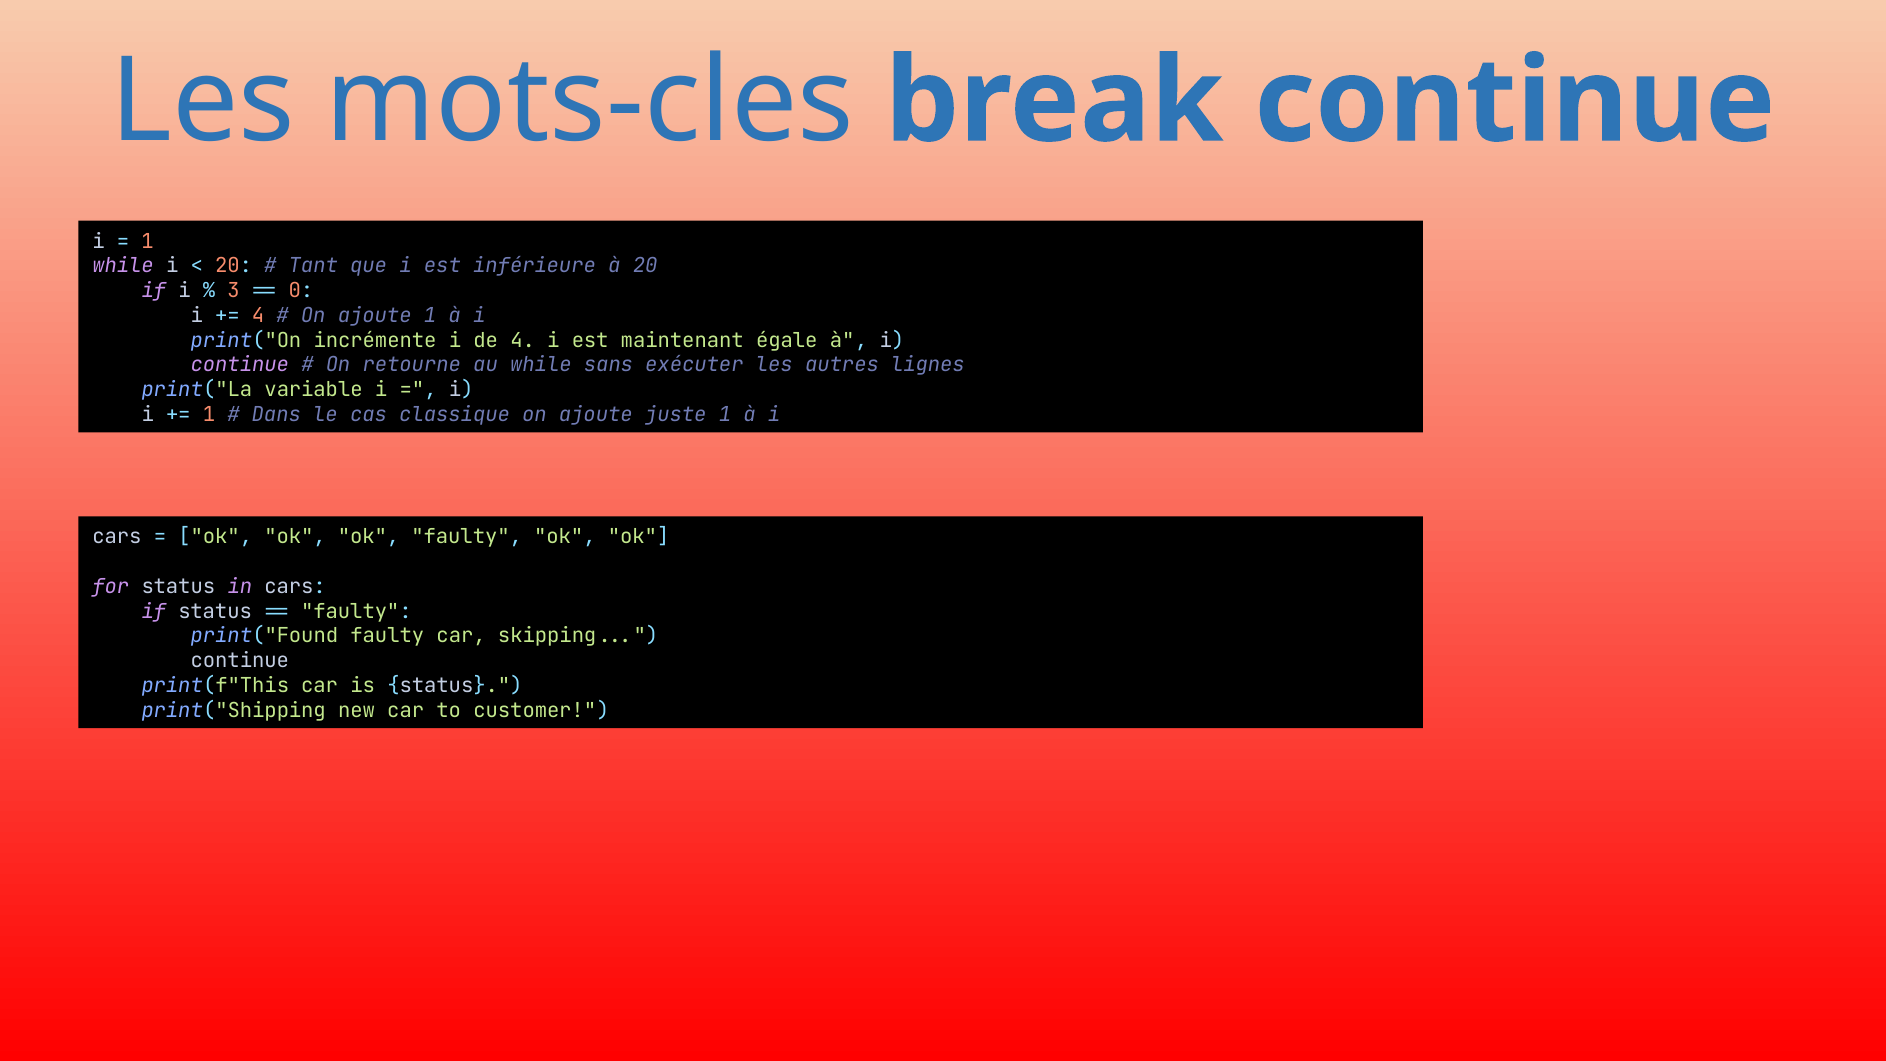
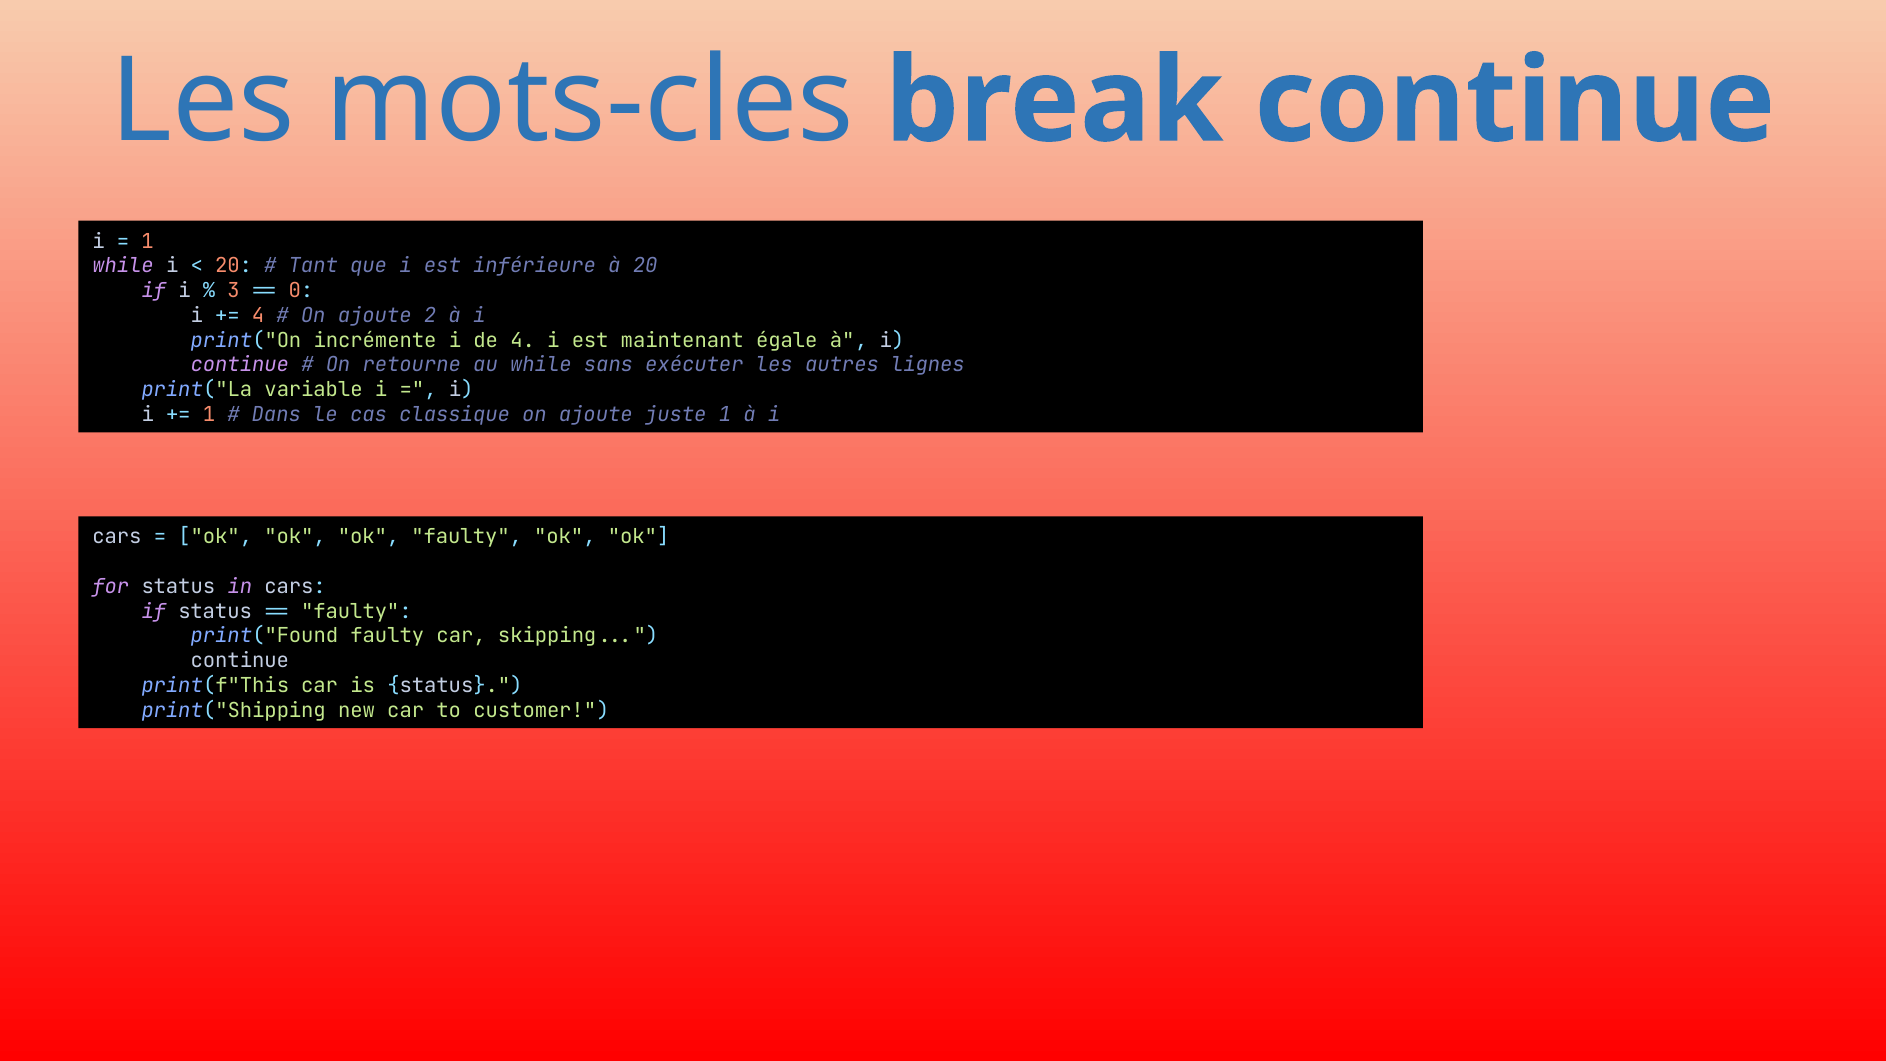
ajoute 1: 1 -> 2 (430, 316)
